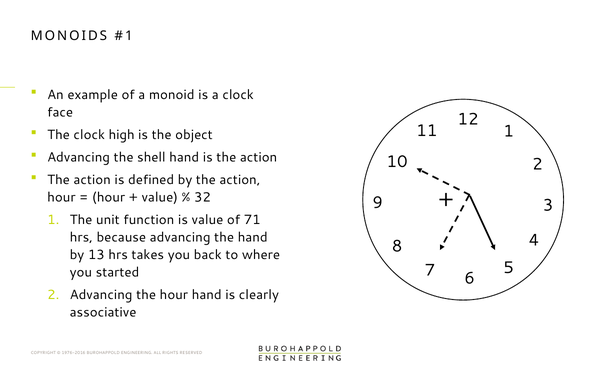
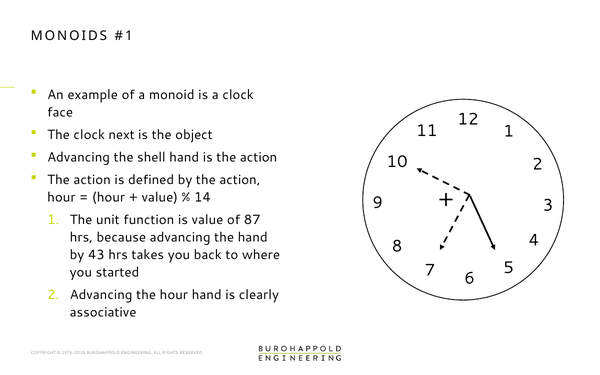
high: high -> next (122, 135)
32: 32 -> 14 (202, 197)
71: 71 -> 87 (252, 220)
13: 13 -> 43 (96, 255)
